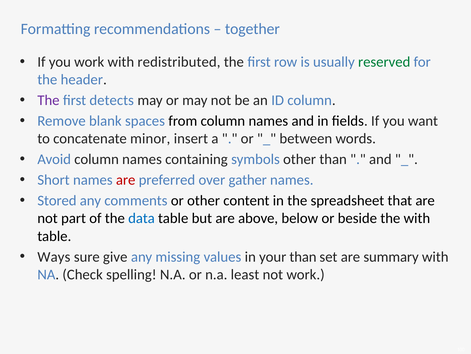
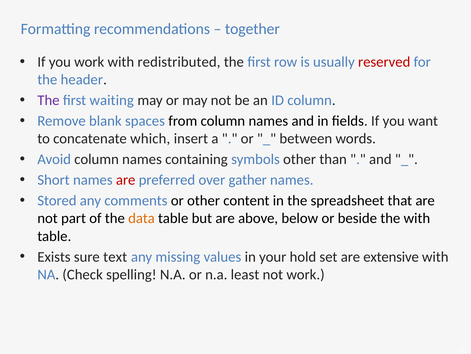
reserved colour: green -> red (384, 62)
detects: detects -> waiting (112, 100)
minor: minor -> which (150, 138)
data colour: blue -> orange (141, 218)
Ways: Ways -> Exists (54, 256)
give: give -> text (115, 256)
your than: than -> hold (303, 256)
summary: summary -> extensive (391, 256)
